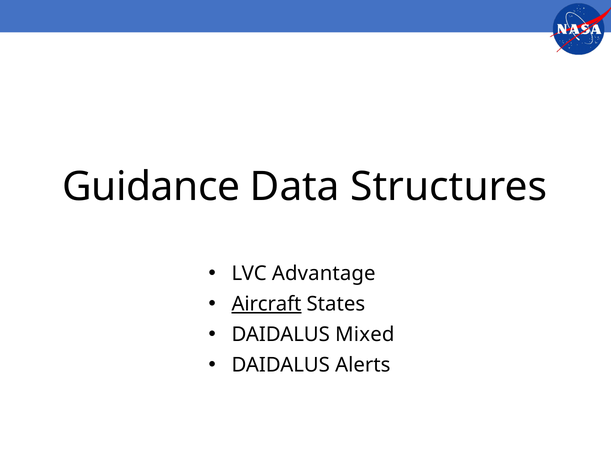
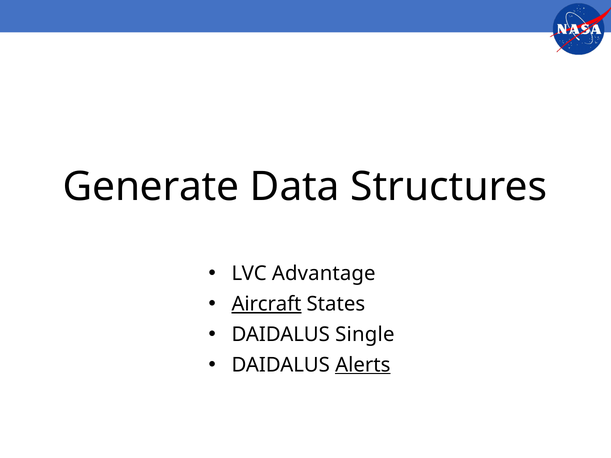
Guidance: Guidance -> Generate (151, 187)
Mixed: Mixed -> Single (365, 335)
Alerts underline: none -> present (363, 365)
